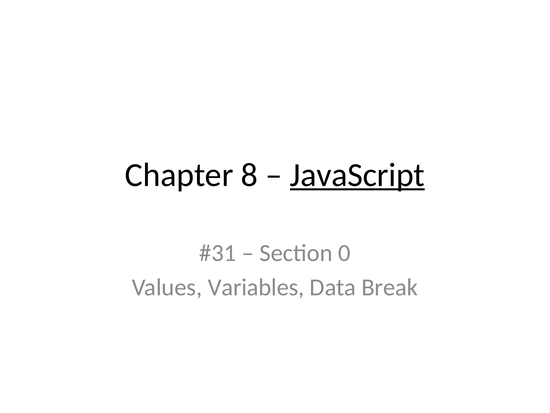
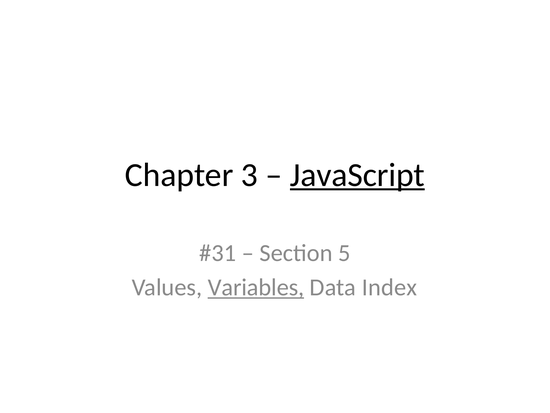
8: 8 -> 3 (249, 175)
0: 0 -> 5 (344, 253)
Variables underline: none -> present (256, 287)
Break: Break -> Index (389, 287)
